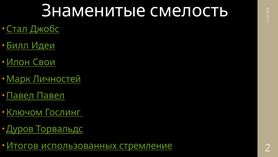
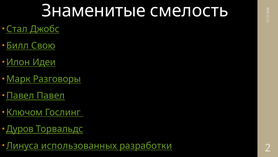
Идеи: Идеи -> Свою (43, 45)
Свои: Свои -> Идеи (44, 62)
Личностей: Личностей -> Разговоры (57, 79)
Итогов: Итогов -> Линуса (22, 145)
стремление: стремление -> разработки (146, 145)
